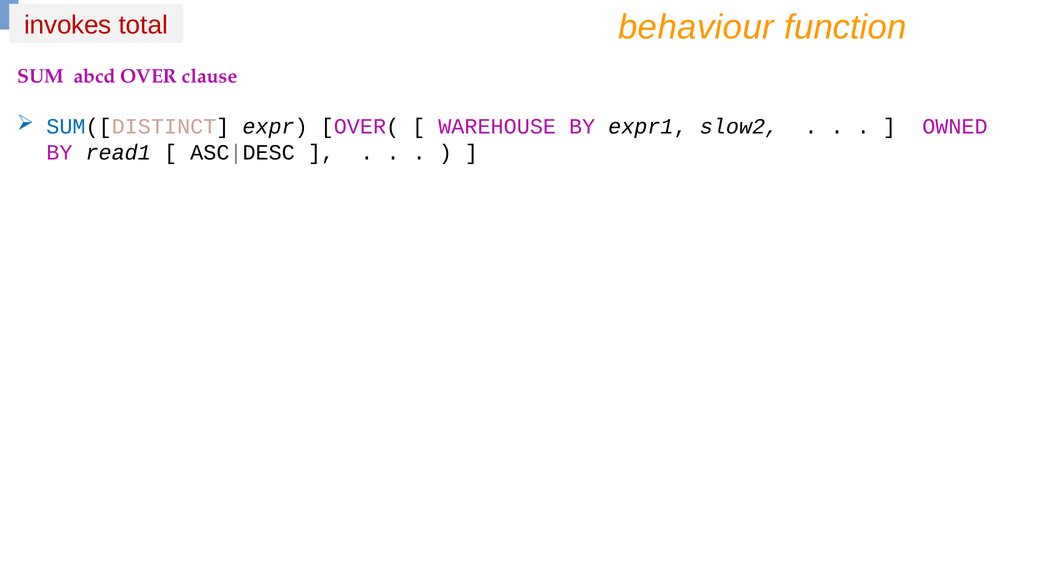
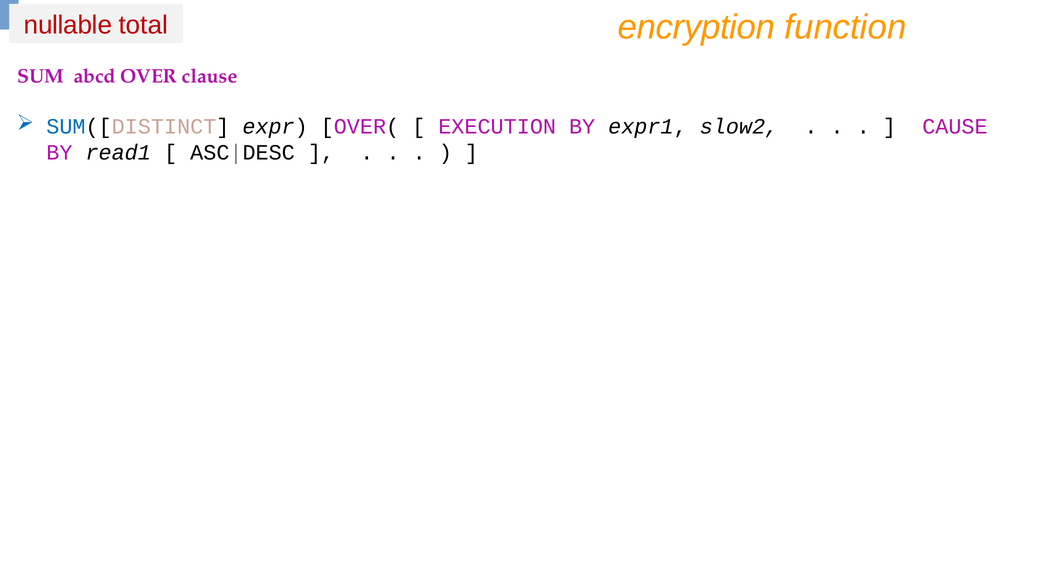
behaviour: behaviour -> encryption (696, 27)
invokes: invokes -> nullable (68, 25)
WAREHOUSE: WAREHOUSE -> EXECUTION (497, 126)
OWNED: OWNED -> CAUSE (955, 126)
